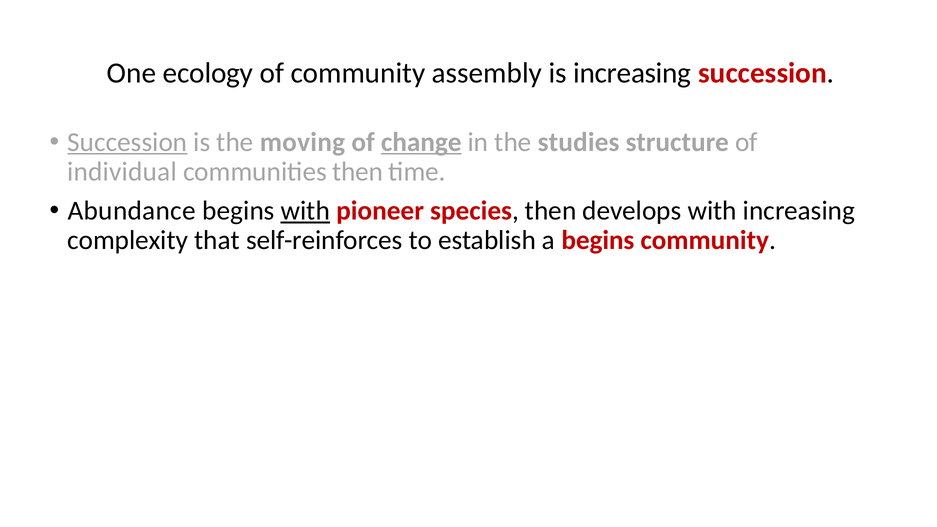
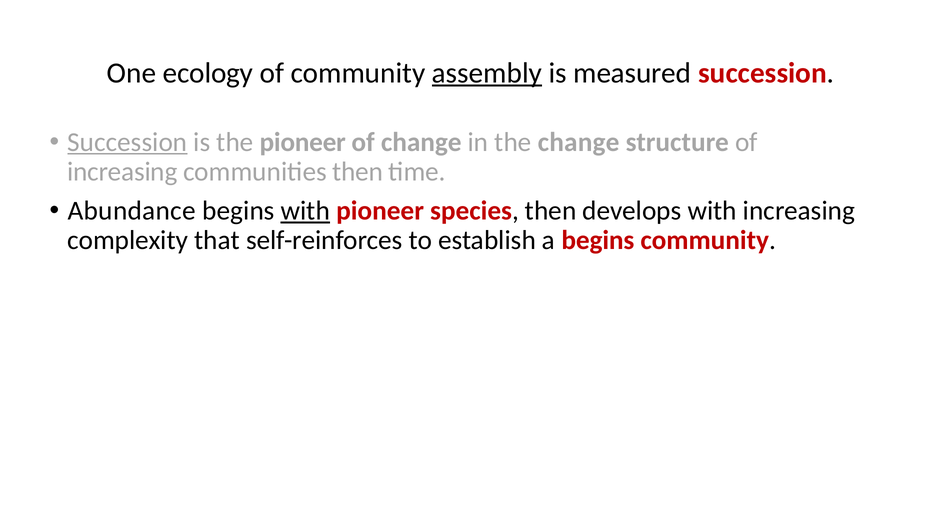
assembly underline: none -> present (487, 73)
is increasing: increasing -> measured (632, 73)
the moving: moving -> pioneer (303, 142)
change underline: present -> none (421, 142)
the studies: studies -> change (579, 142)
individual: individual -> increasing (122, 172)
